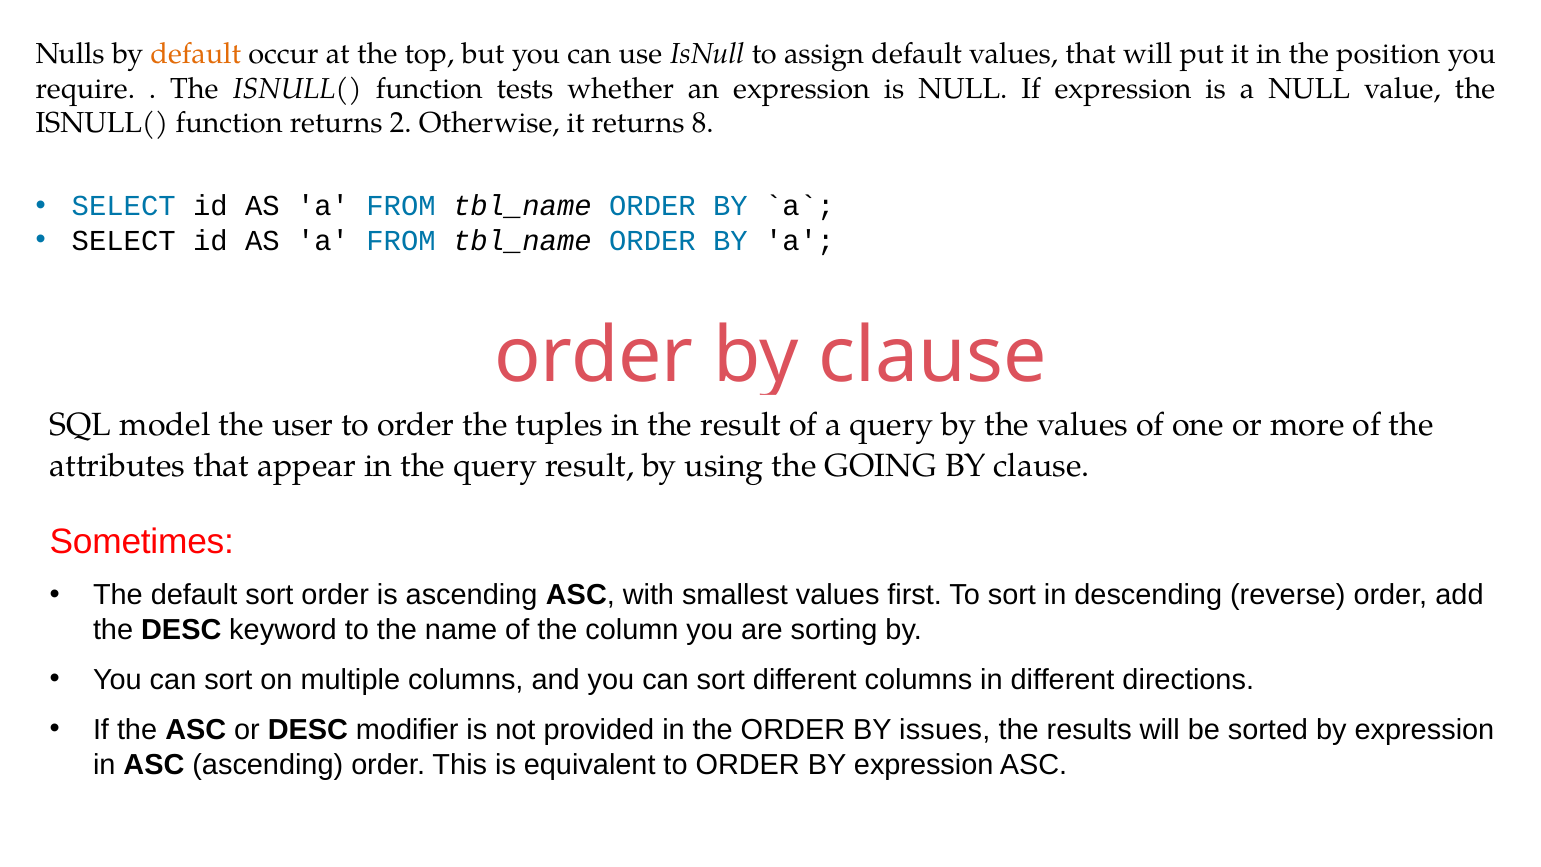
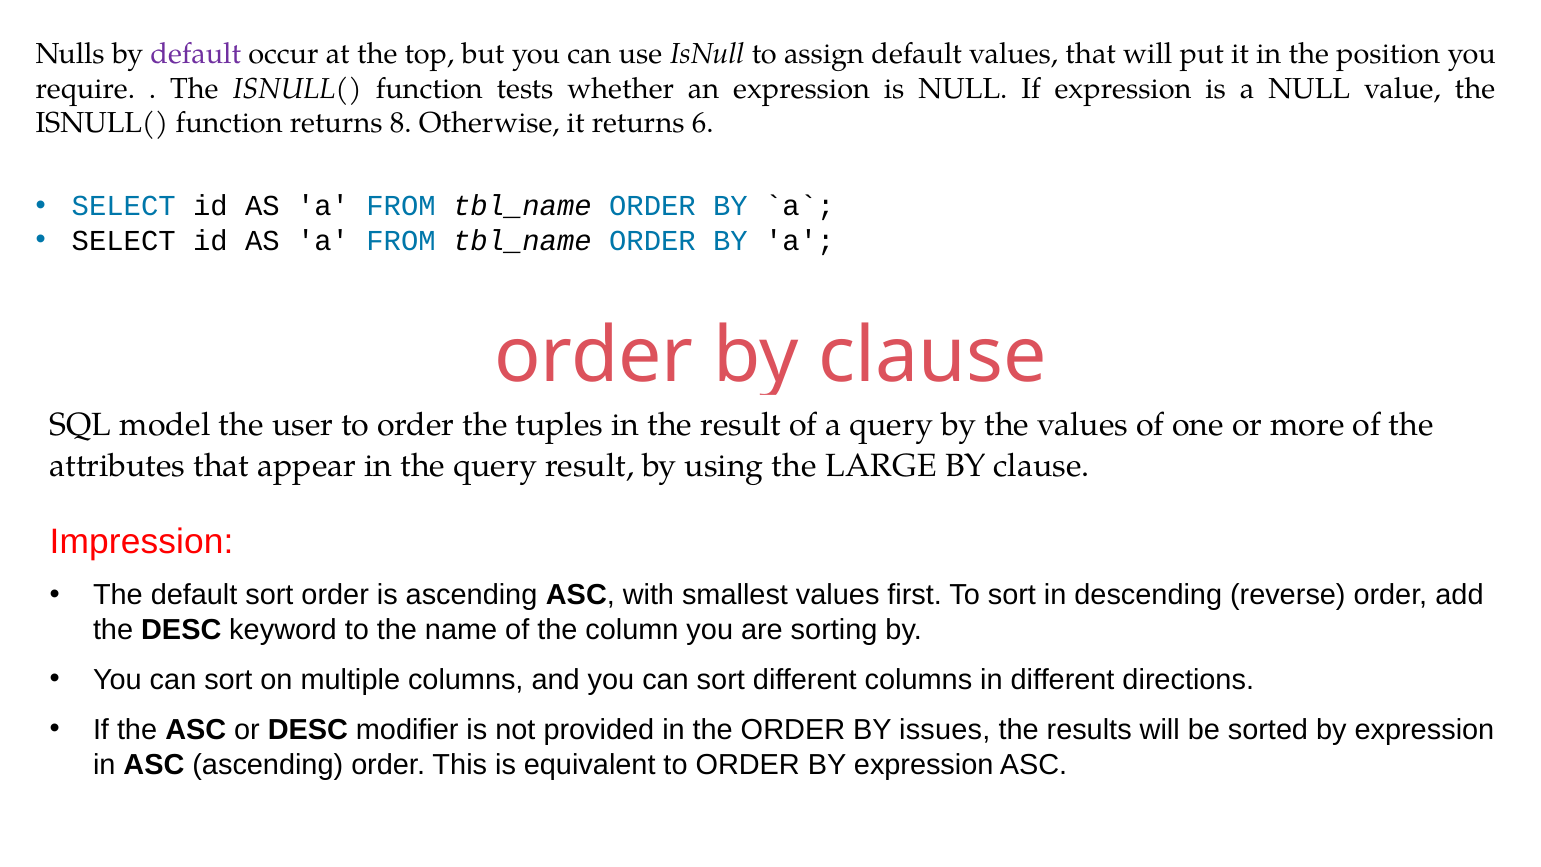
default colour: orange -> purple (196, 54)
2: 2 -> 8 (401, 123)
8: 8 -> 6 (703, 123)
GOING: GOING -> LARGE (881, 466)
Sometimes: Sometimes -> Impression (142, 542)
